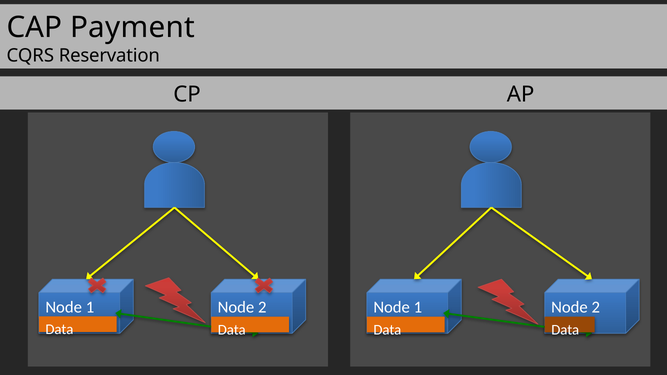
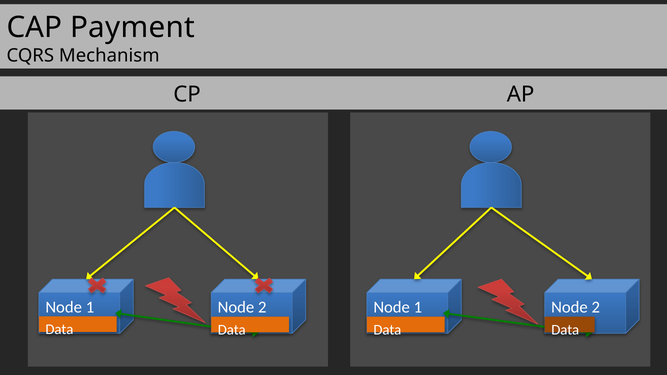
Reservation: Reservation -> Mechanism (109, 55)
